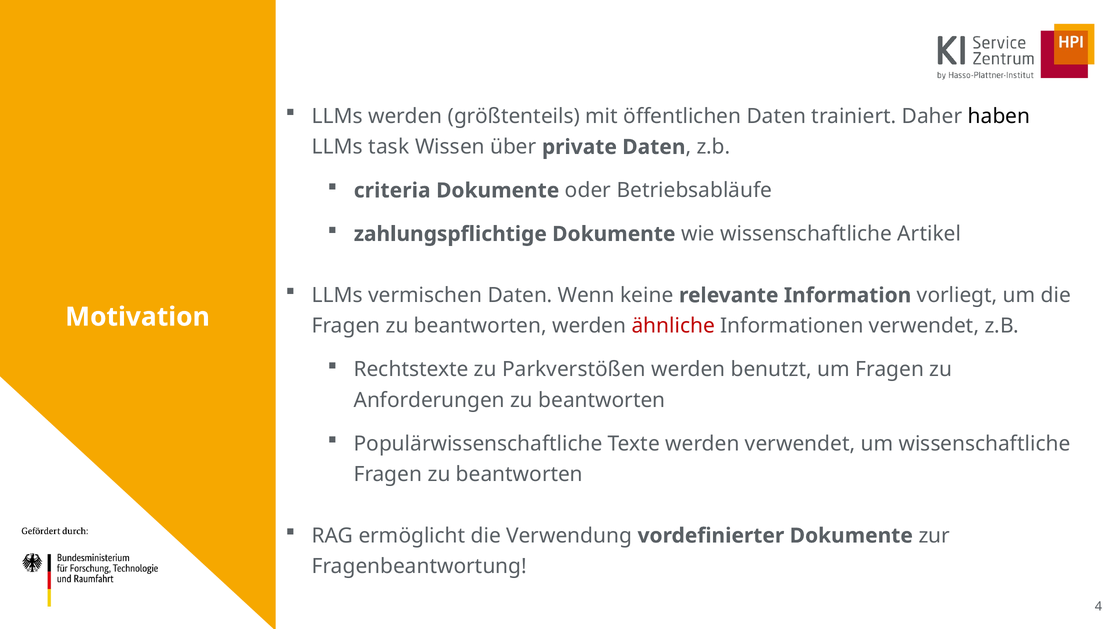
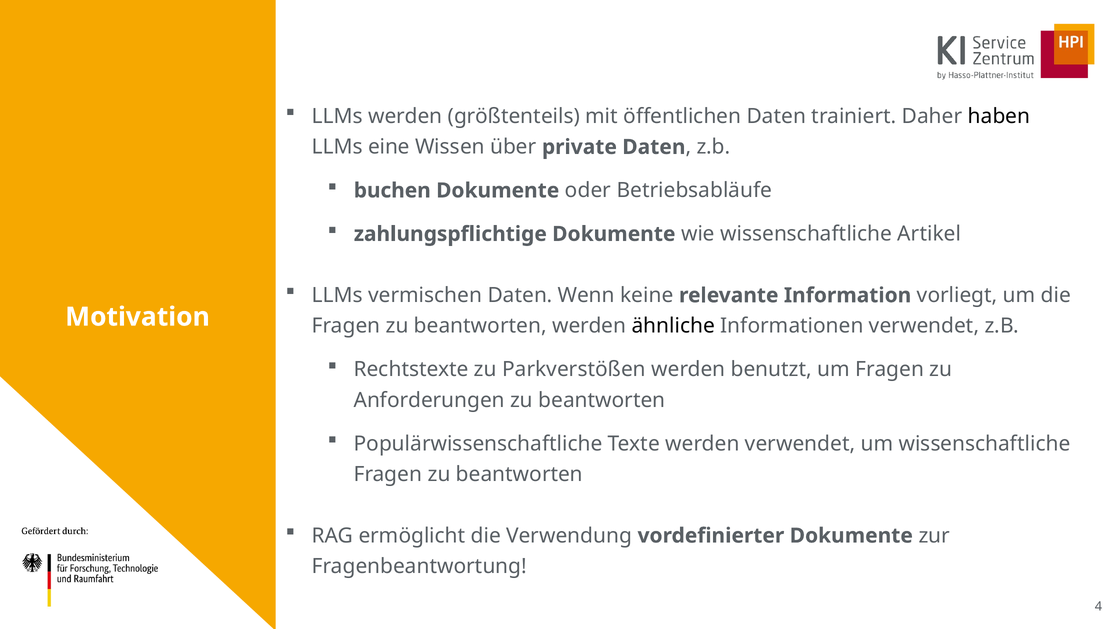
task: task -> eine (389, 147)
criteria: criteria -> buchen (392, 190)
ähnliche colour: red -> black (673, 326)
